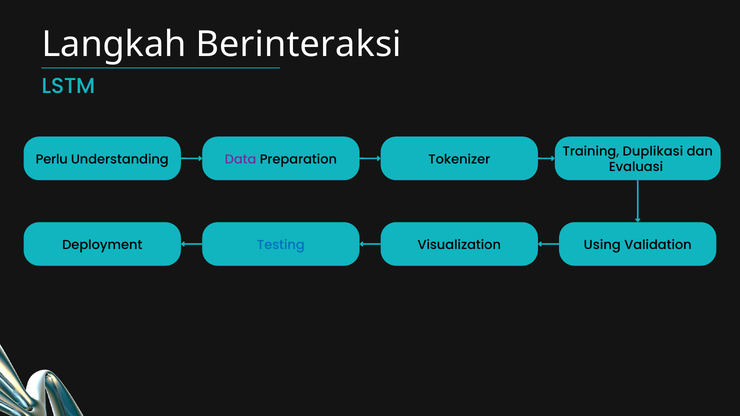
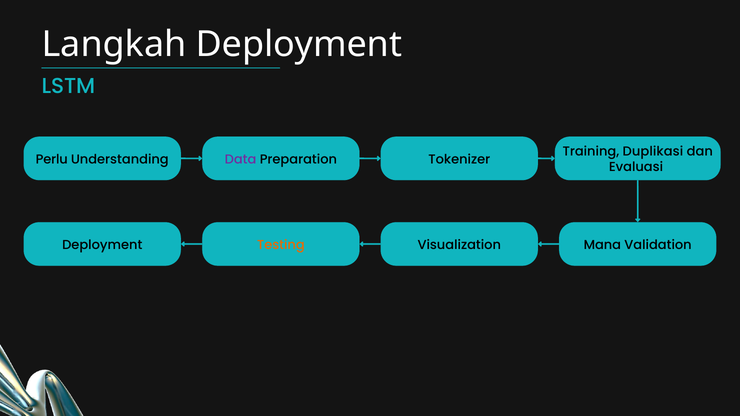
Langkah Berinteraksi: Berinteraksi -> Deployment (299, 44)
Testing colour: blue -> orange (281, 245)
Using: Using -> Mana (602, 245)
